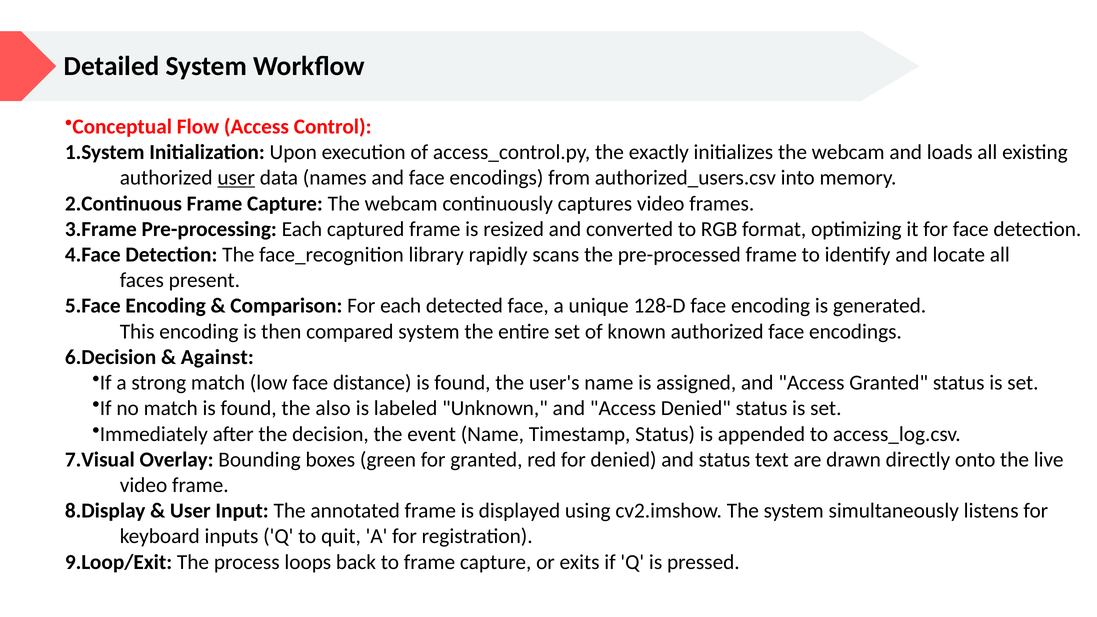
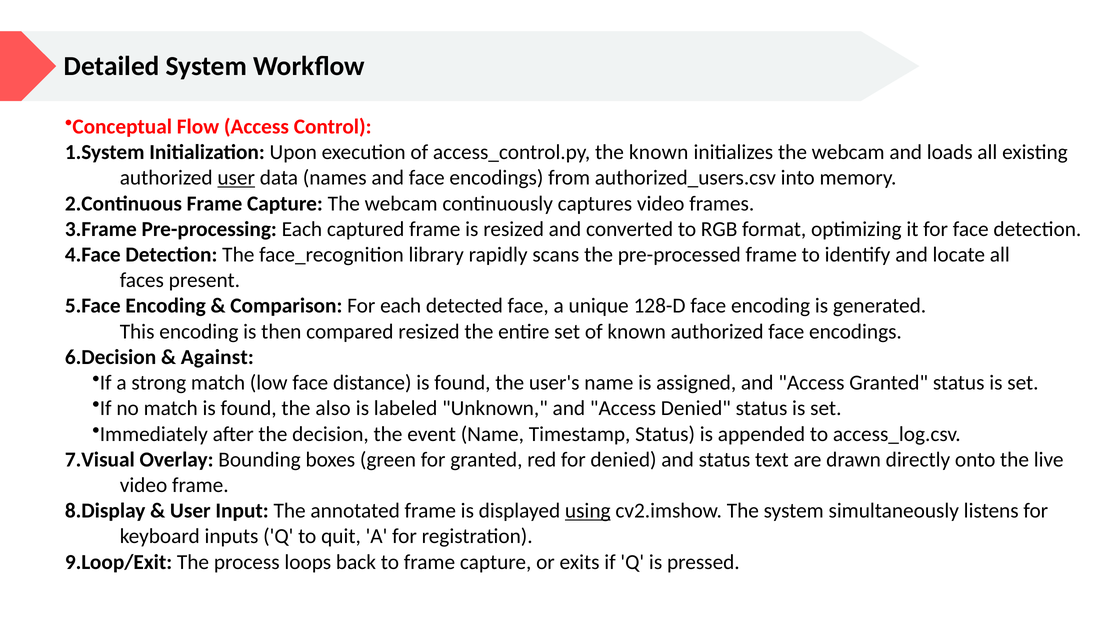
the exactly: exactly -> known (659, 152)
compared system: system -> resized (429, 332)
using underline: none -> present (588, 511)
